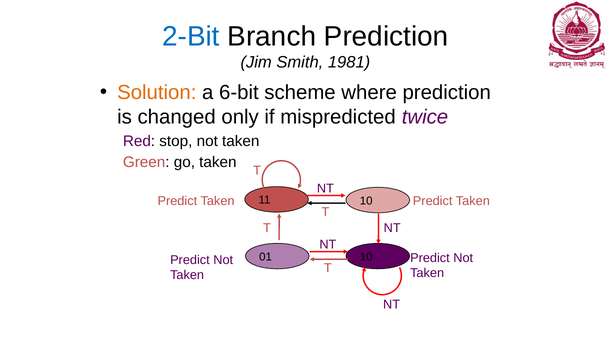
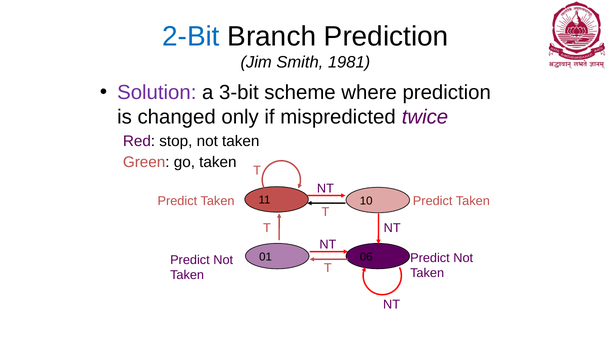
Solution colour: orange -> purple (157, 92)
6-bit: 6-bit -> 3-bit (239, 92)
01 10: 10 -> 06 (366, 257)
